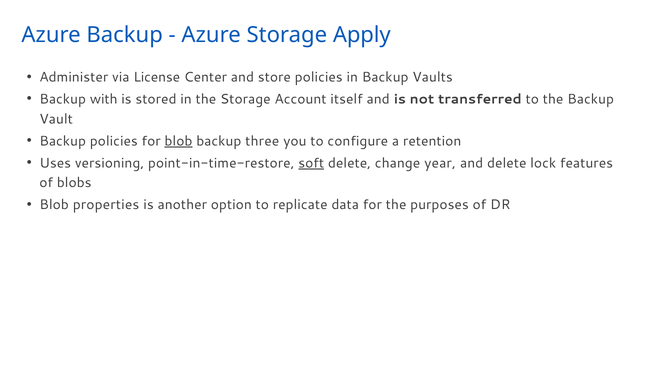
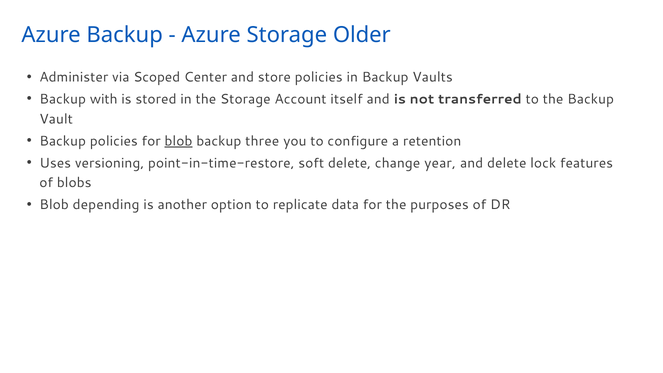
Apply: Apply -> Older (362, 35)
License: License -> Scoped (157, 77)
soft underline: present -> none (311, 163)
properties: properties -> depending (106, 205)
